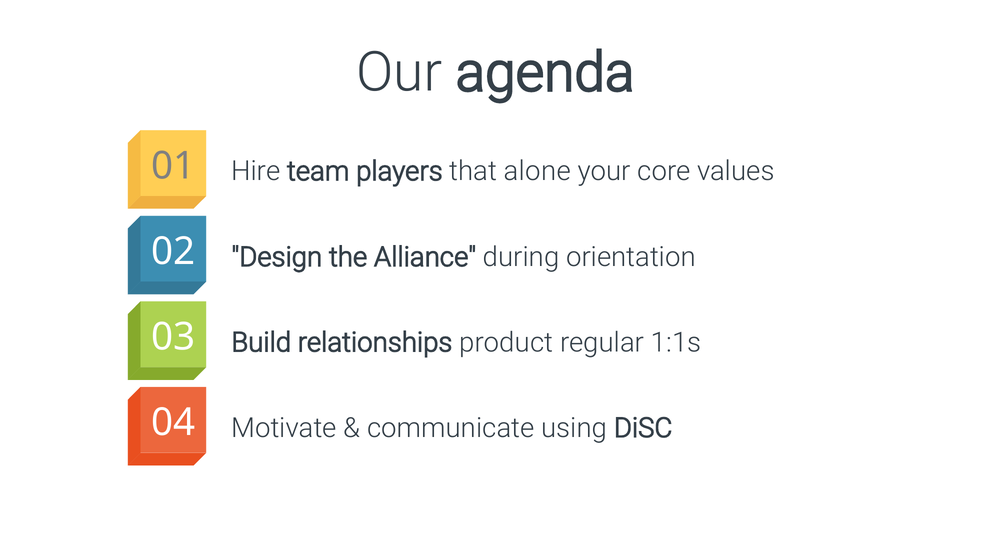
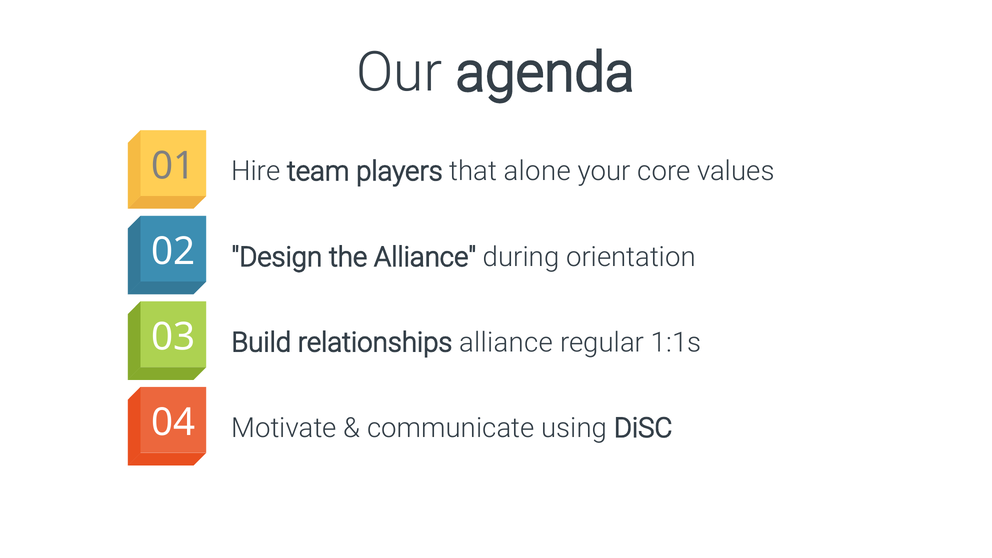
relationships product: product -> alliance (506, 342)
